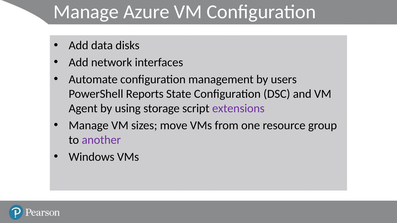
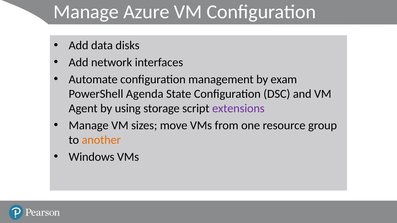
users: users -> exam (284, 79)
Reports: Reports -> Agenda (145, 94)
another colour: purple -> orange (101, 140)
